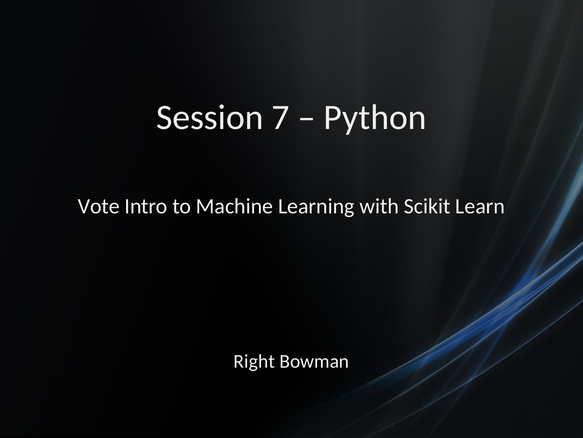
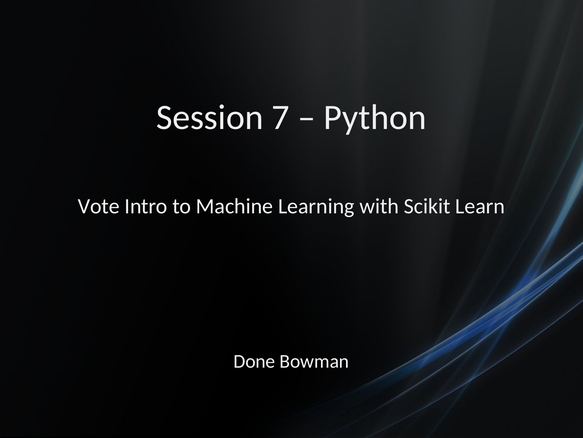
Right: Right -> Done (254, 361)
